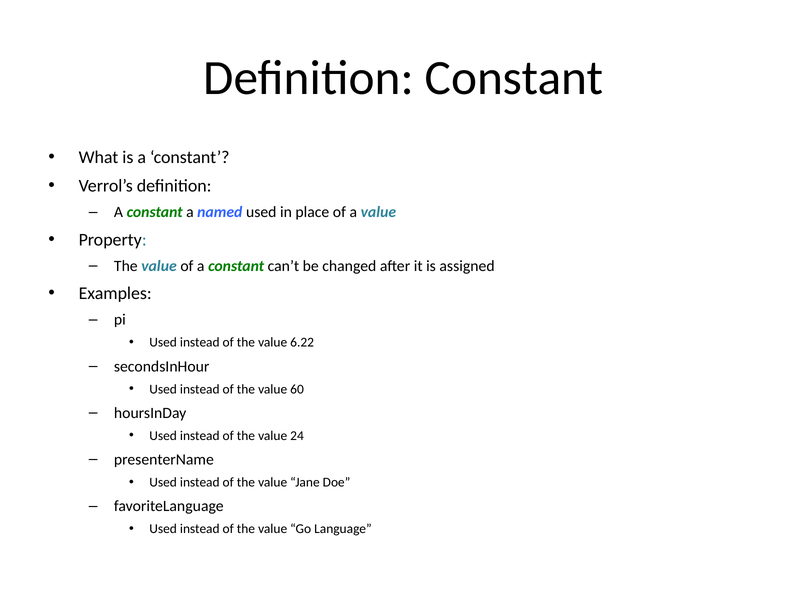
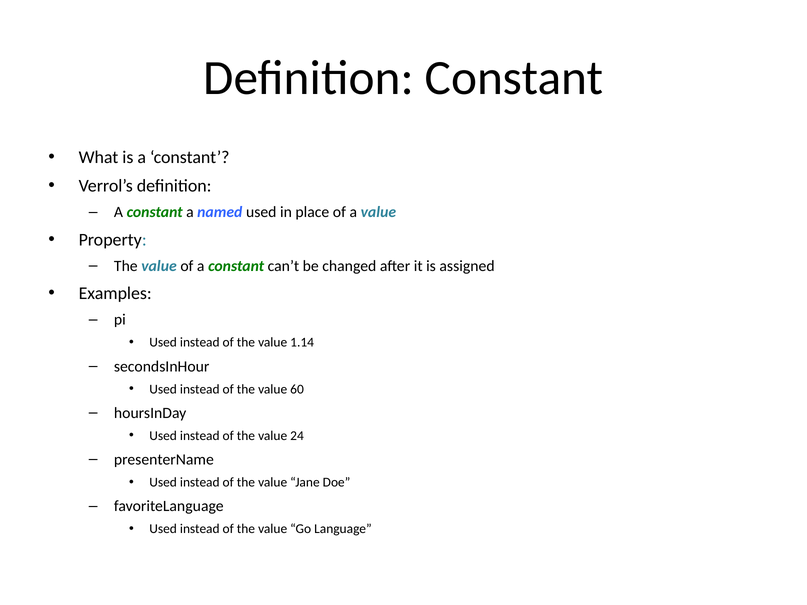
6.22: 6.22 -> 1.14 (302, 343)
